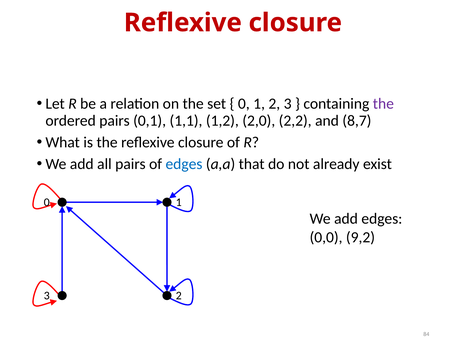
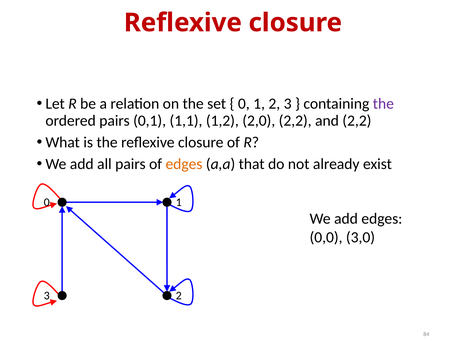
and 8,7: 8,7 -> 2,2 (357, 120)
edges colour: blue -> orange (184, 164)
9,2: 9,2 -> 3,0 (360, 237)
